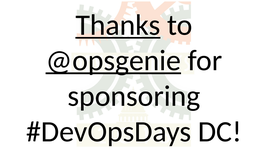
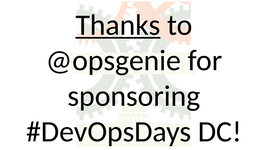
@opsgenie underline: present -> none (113, 61)
